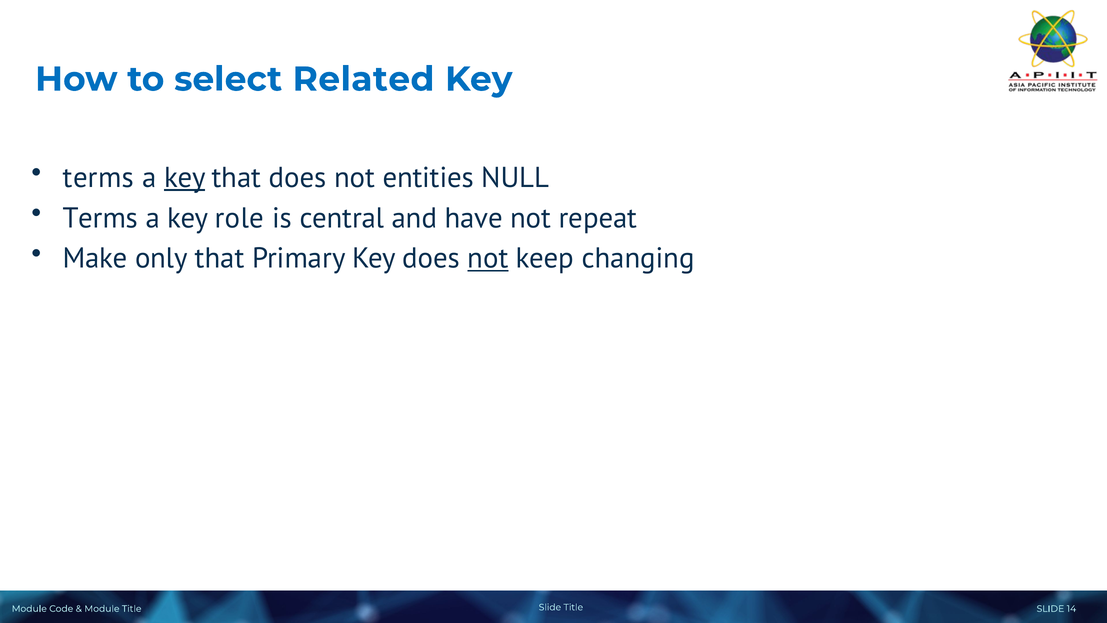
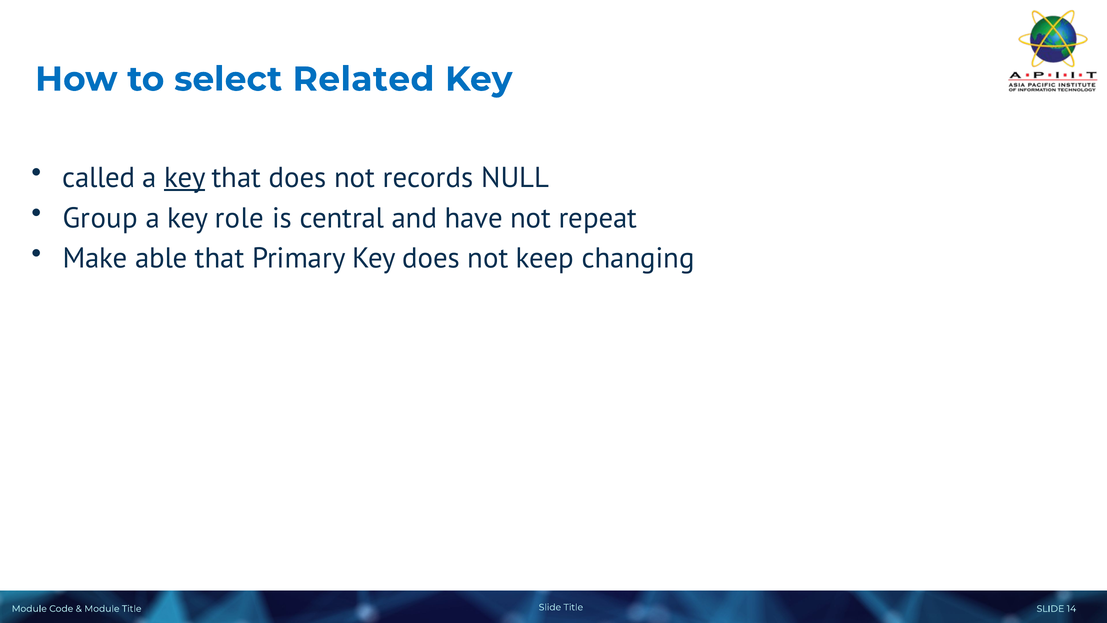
terms: terms -> called (99, 178)
entities: entities -> records (428, 178)
Terms: Terms -> Group (100, 218)
only: only -> able (161, 258)
not underline: present -> none (488, 258)
